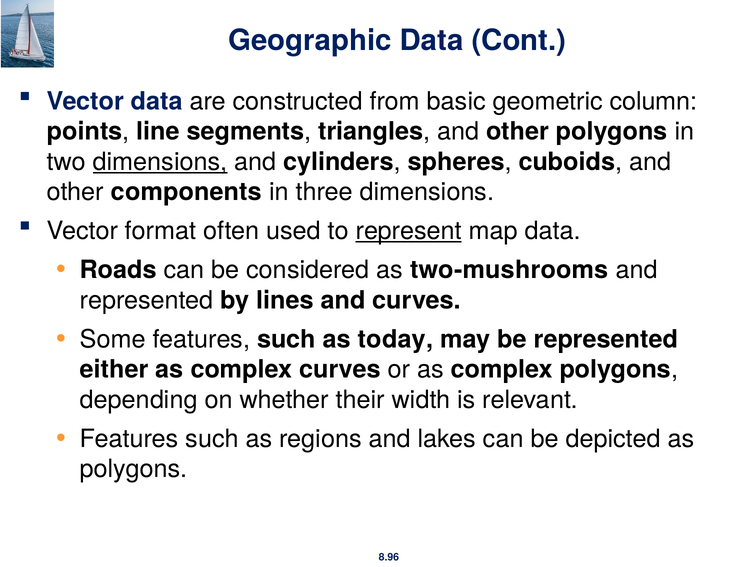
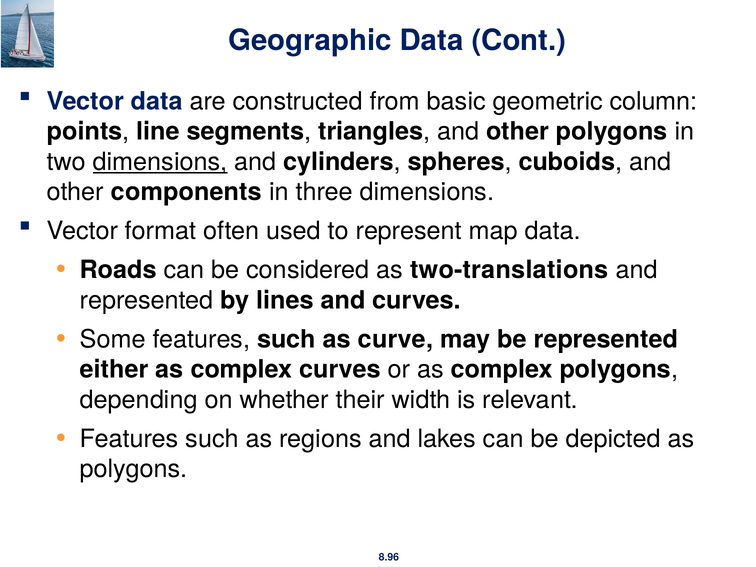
represent underline: present -> none (409, 231)
two-mushrooms: two-mushrooms -> two-translations (509, 270)
today: today -> curve (395, 339)
